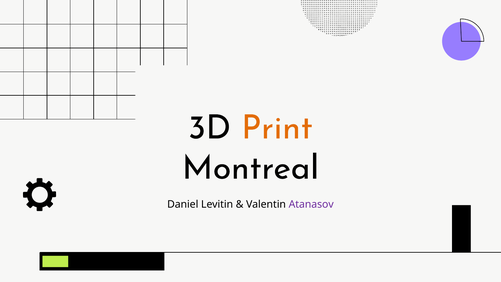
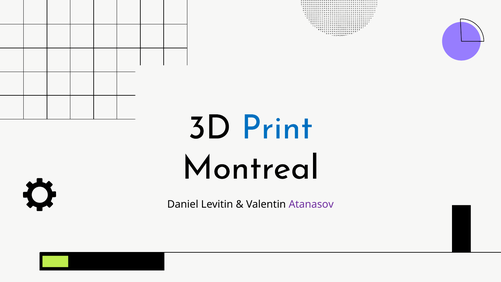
Print colour: orange -> blue (277, 127)
